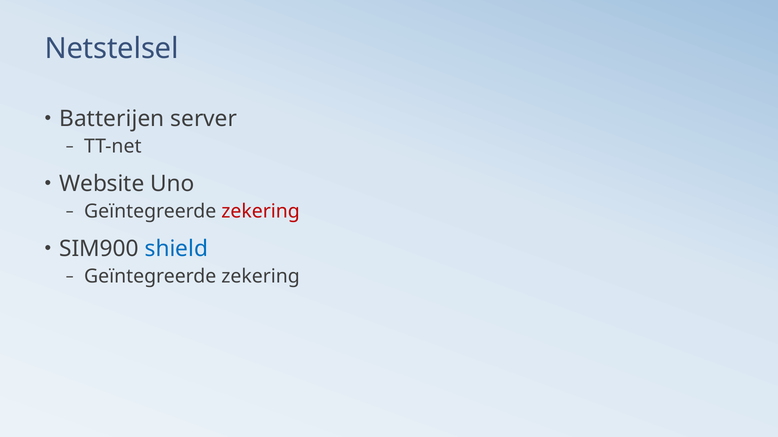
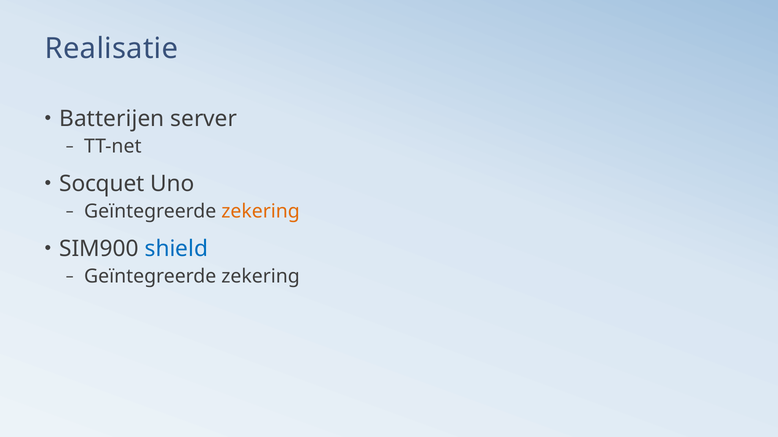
Netstelsel: Netstelsel -> Realisatie (111, 49)
Website: Website -> Socquet (102, 184)
zekering colour: red -> orange (261, 212)
